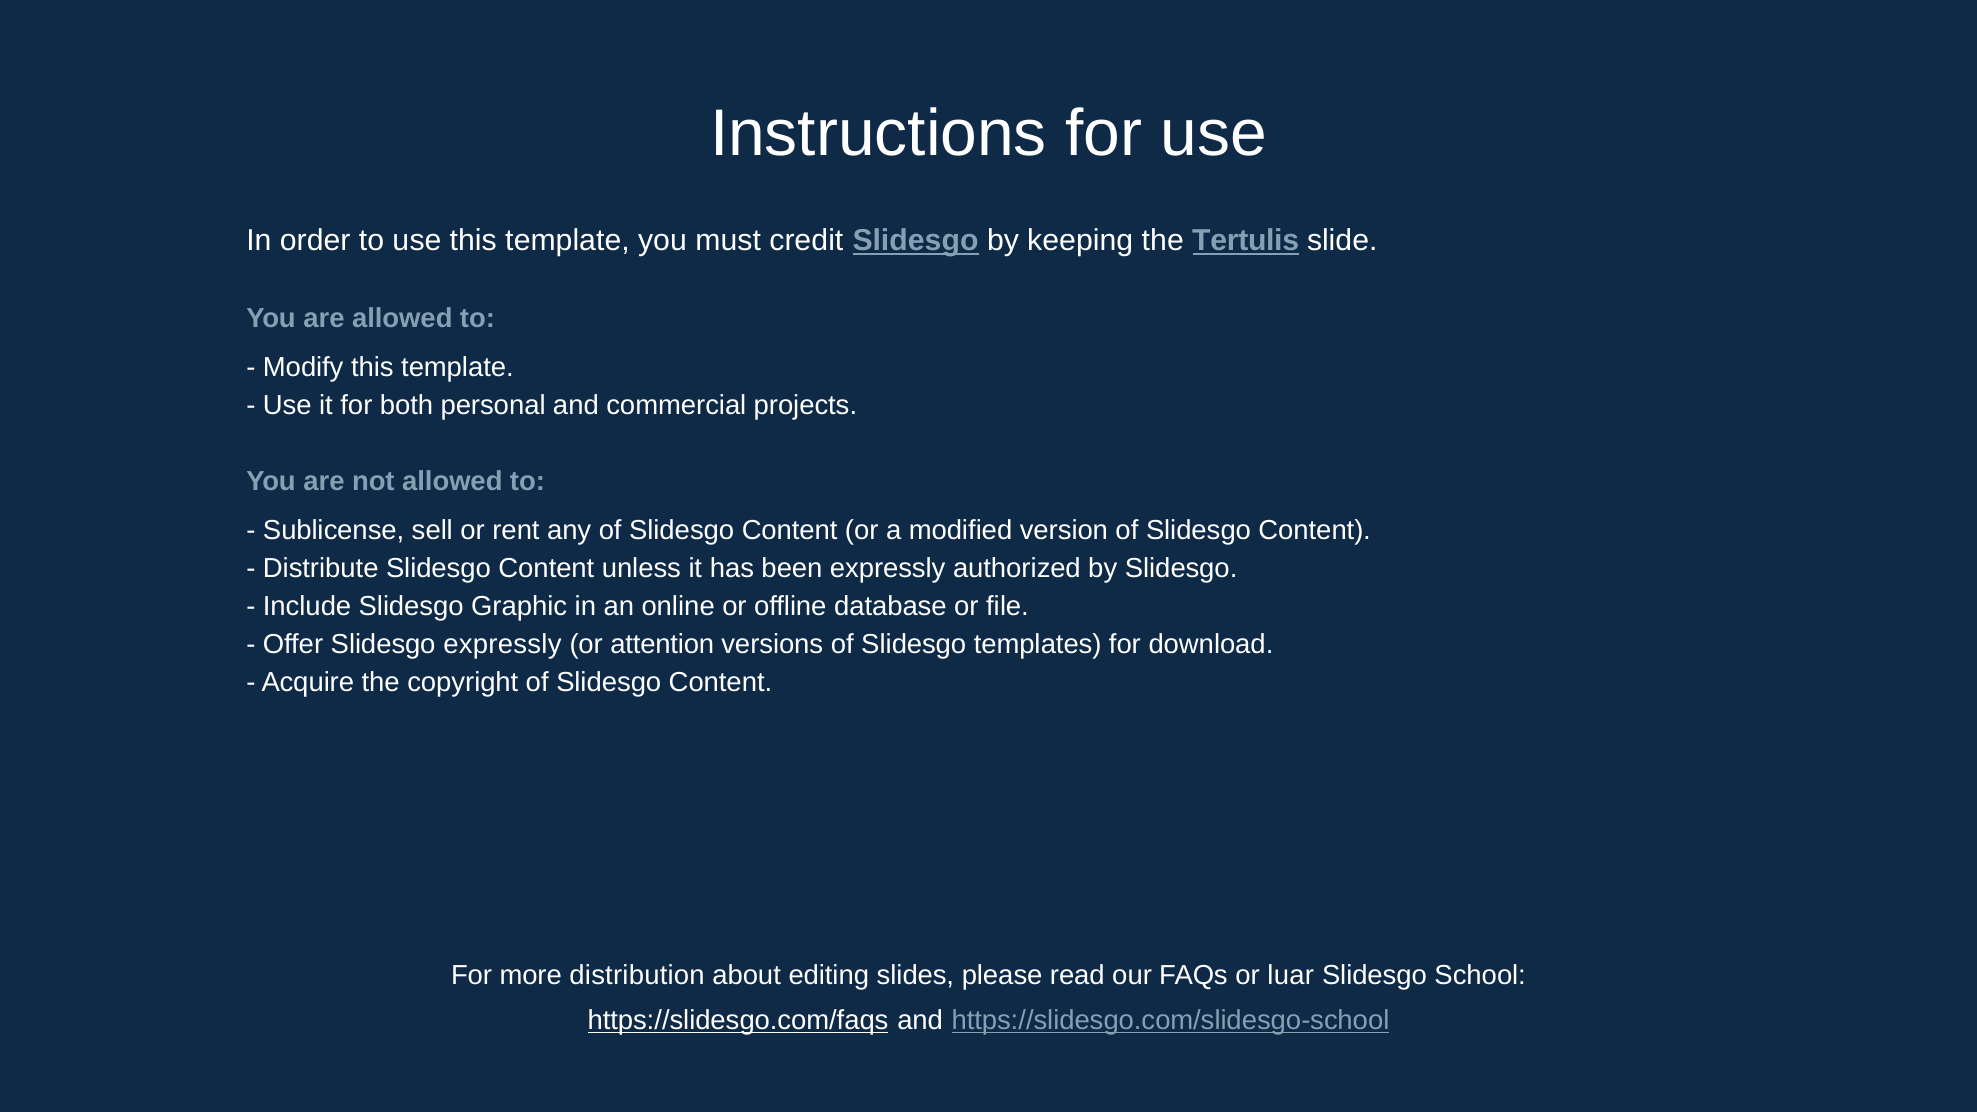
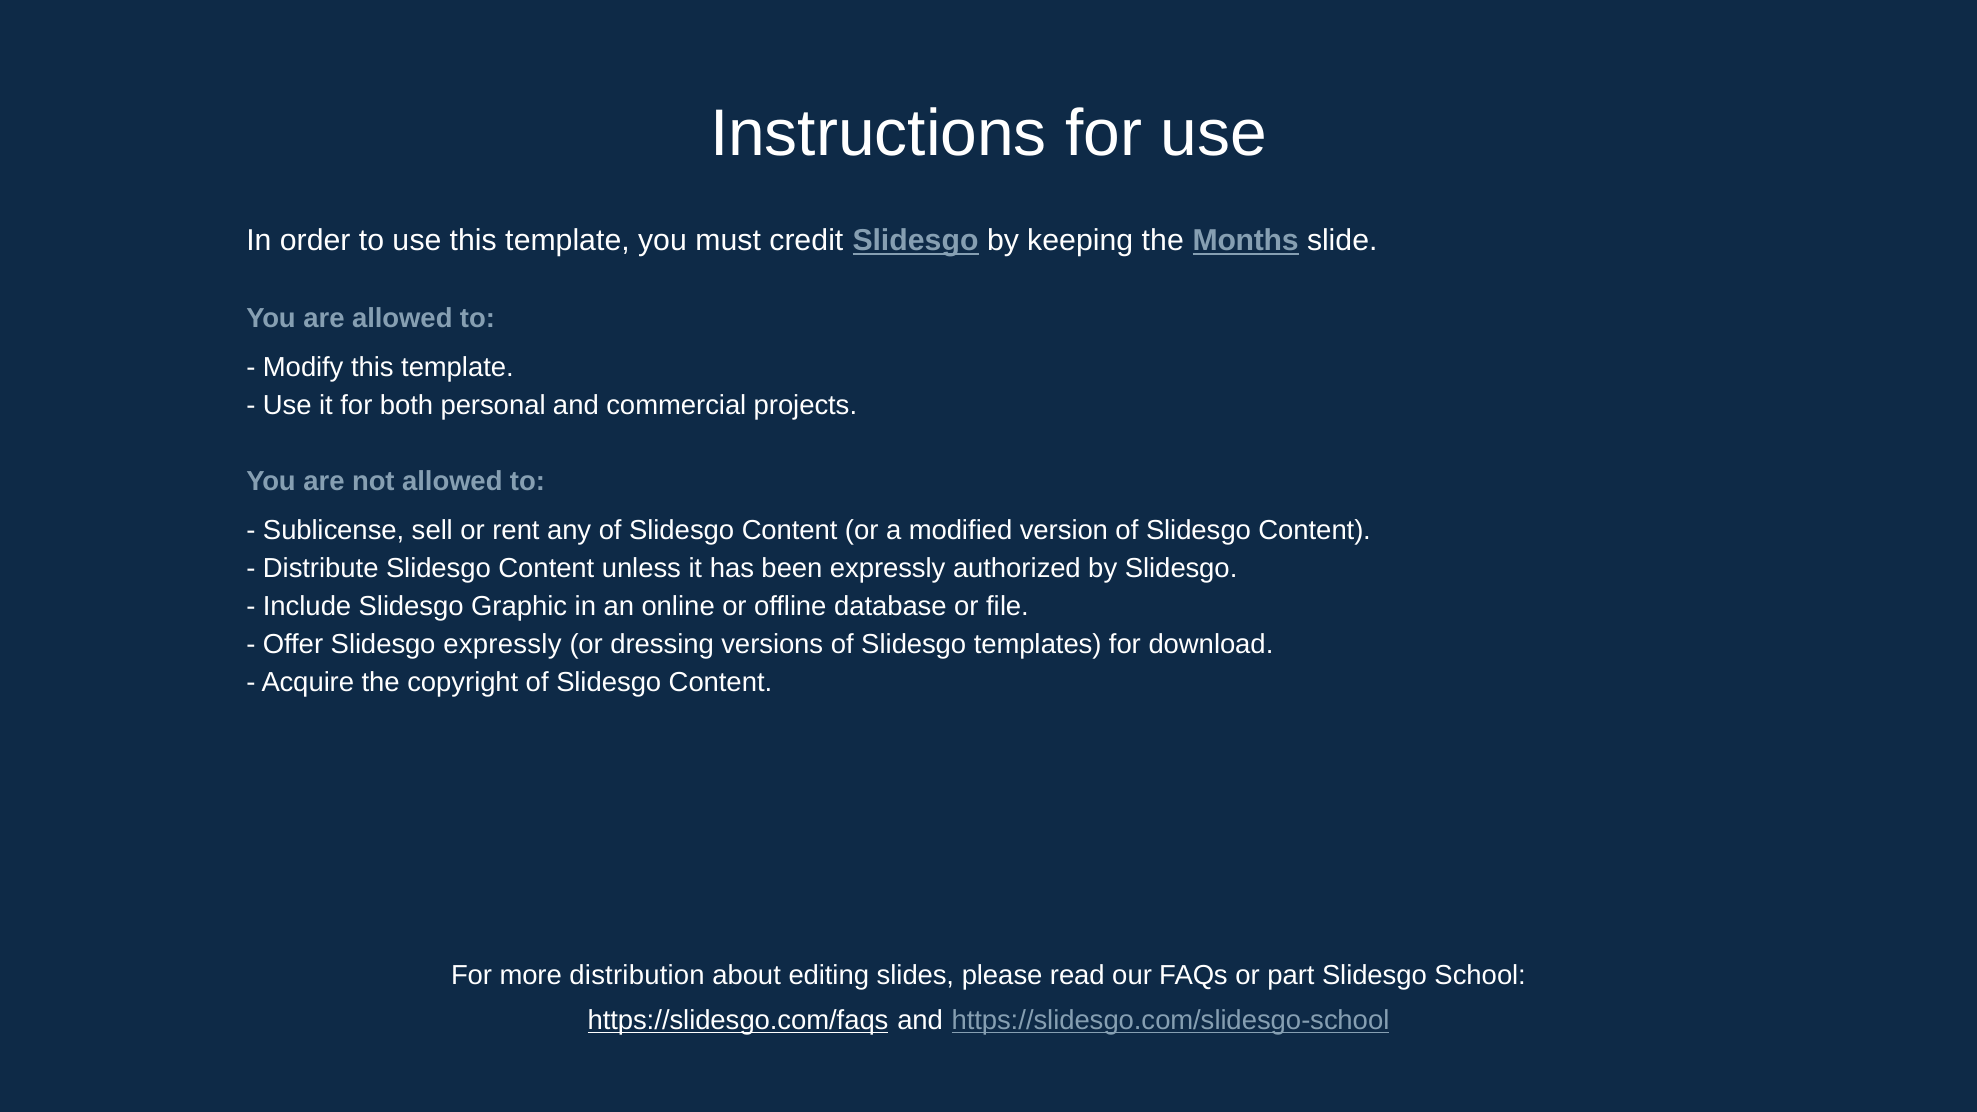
Tertulis: Tertulis -> Months (1246, 241)
attention: attention -> dressing (662, 644)
luar: luar -> part (1291, 976)
